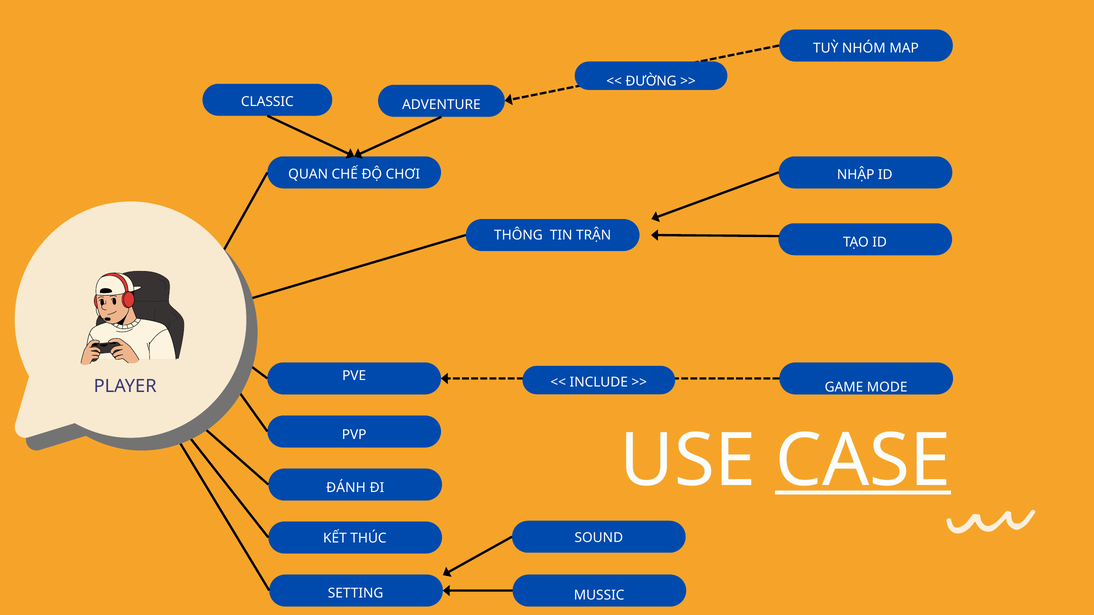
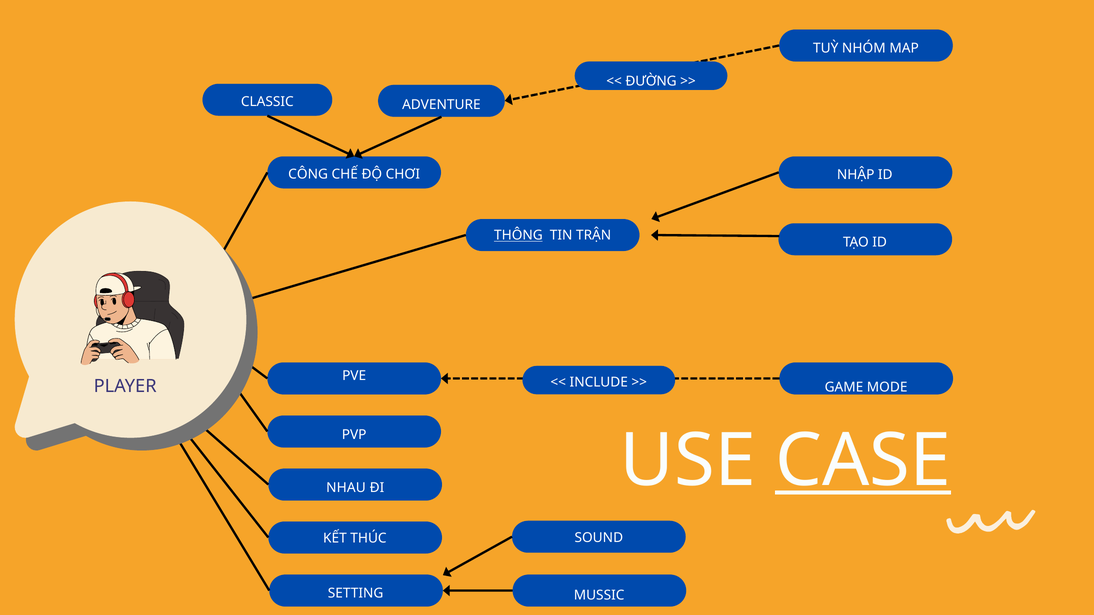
QUAN: QUAN -> CÔNG (308, 174)
THÔNG underline: none -> present (518, 236)
ĐÁNH: ĐÁNH -> NHAU (346, 488)
